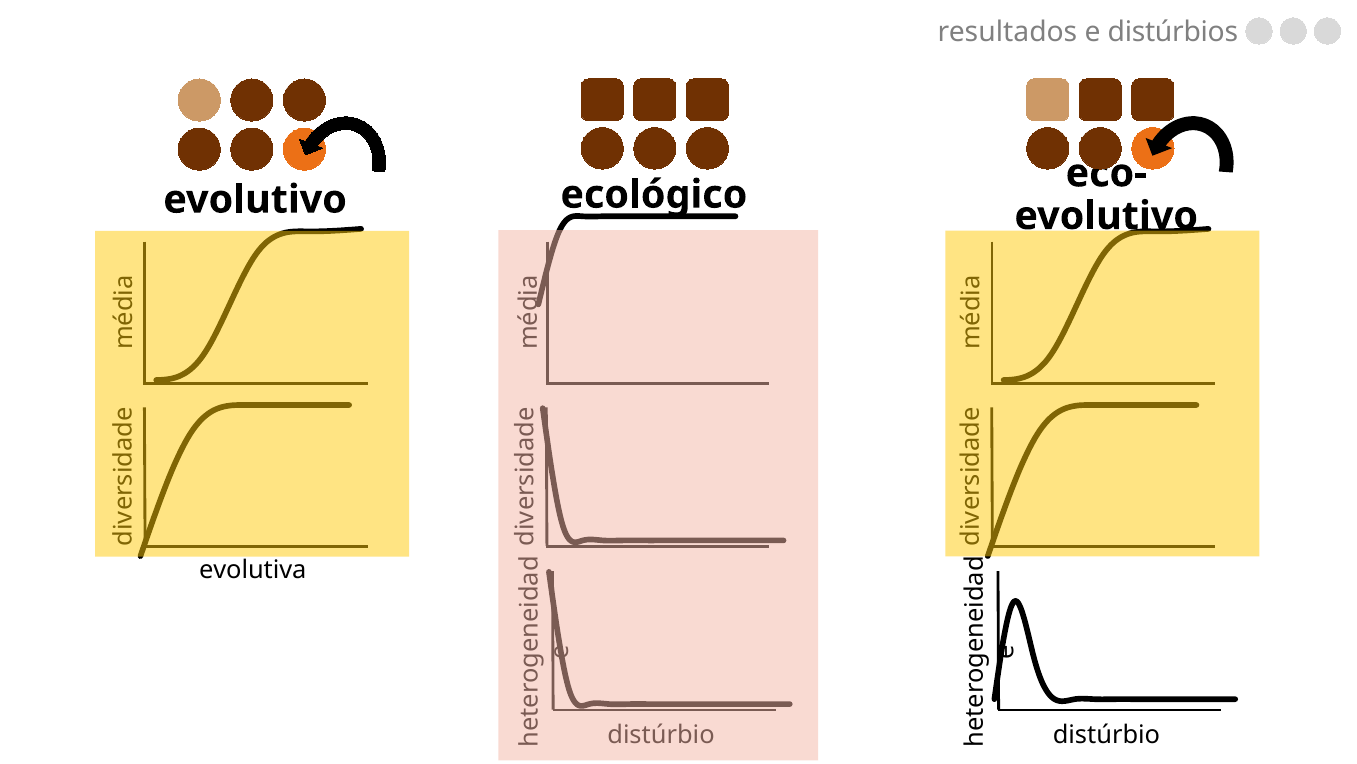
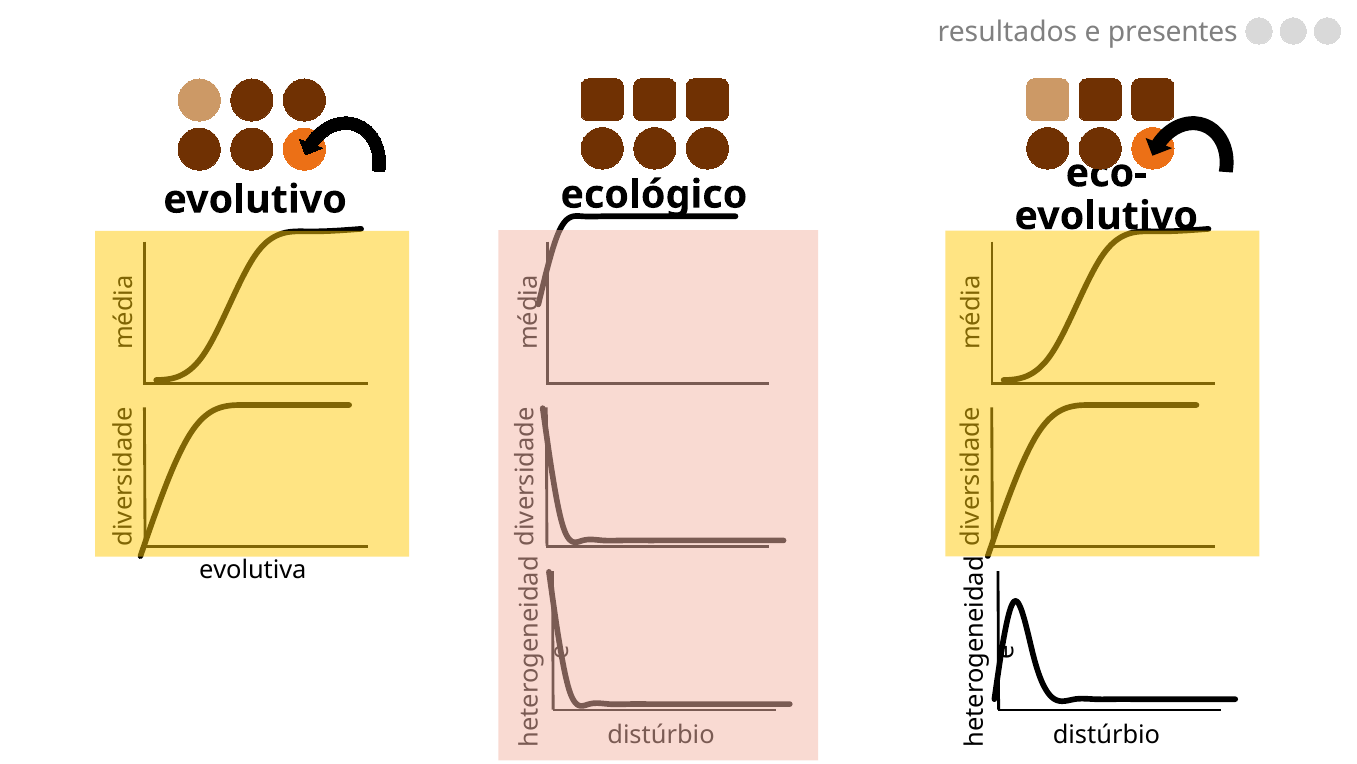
distúrbios: distúrbios -> presentes (1173, 32)
